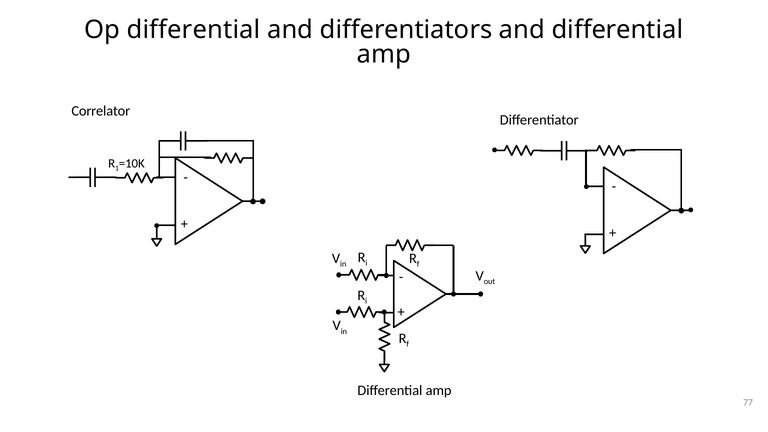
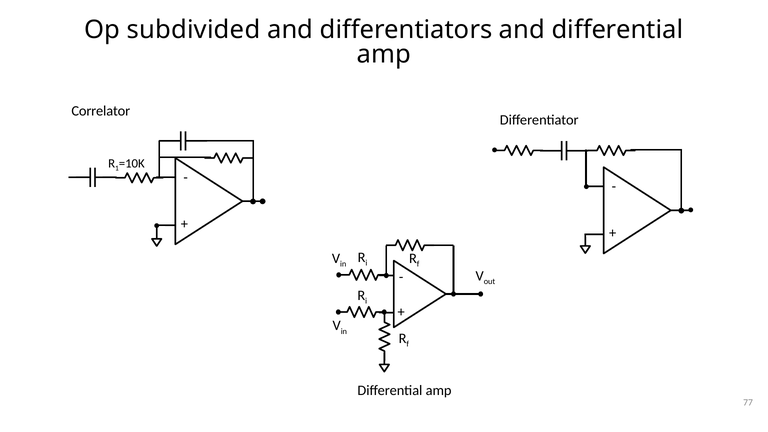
Op differential: differential -> subdivided (194, 30)
